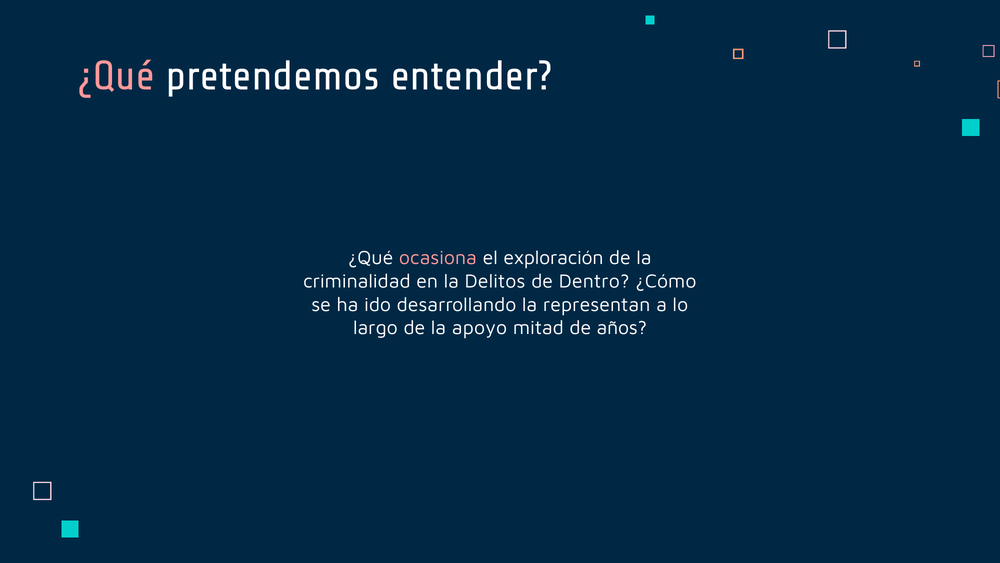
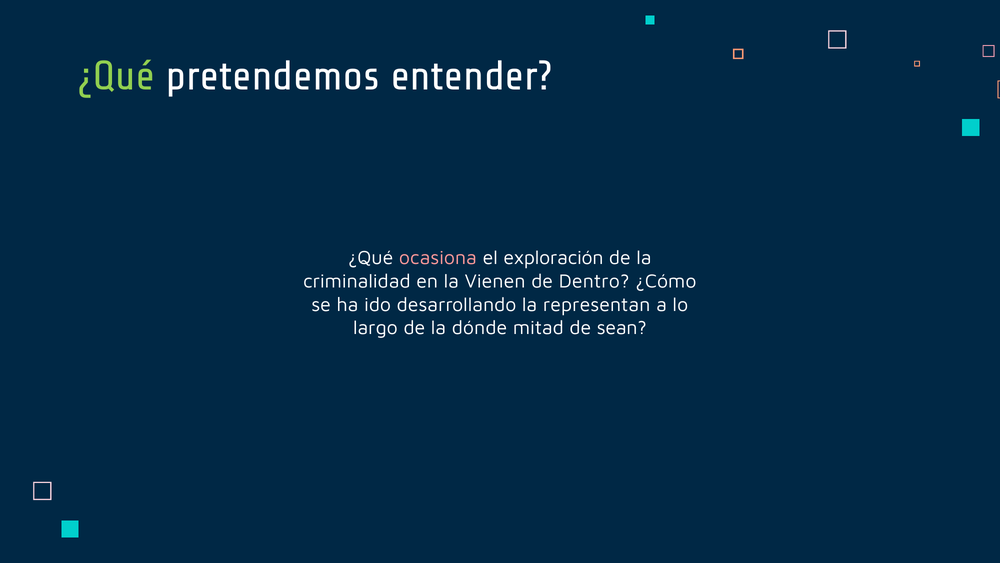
¿Qué colour: pink -> light green (116, 76)
Delitos: Delitos -> Vienen (495, 281)
apoyo: apoyo -> dónde (480, 328)
años: años -> sean (622, 328)
